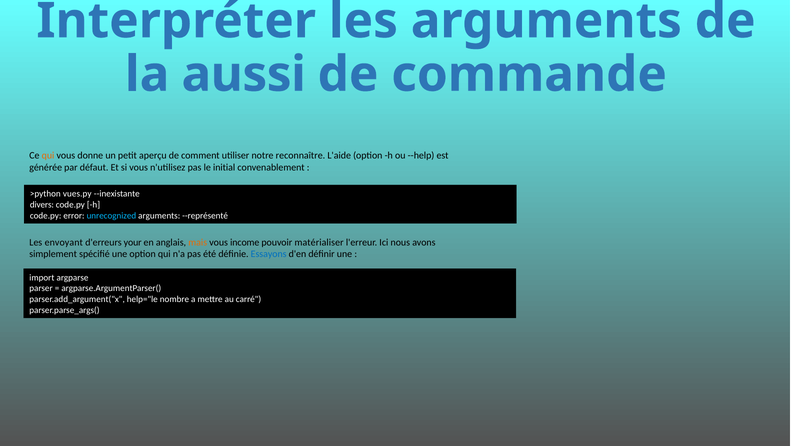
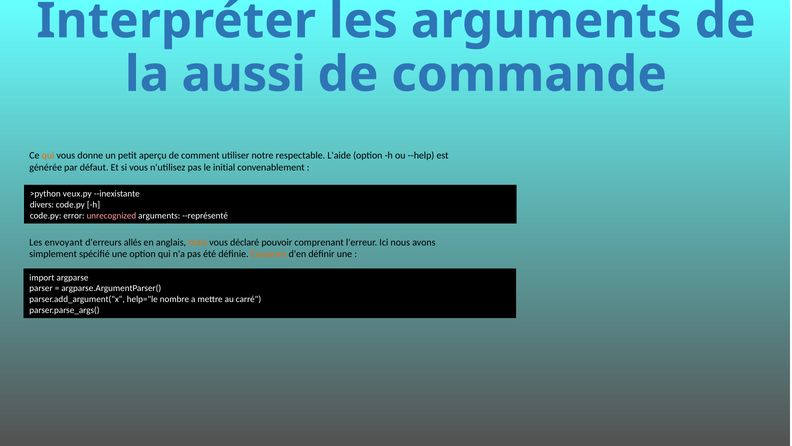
reconnaître: reconnaître -> respectable (300, 155)
vues.py: vues.py -> veux.py (77, 194)
unrecognized colour: light blue -> pink (111, 215)
your: your -> allés (133, 242)
income: income -> déclaré (245, 242)
matérialiser: matérialiser -> comprenant (319, 242)
Essayons colour: blue -> orange (269, 254)
